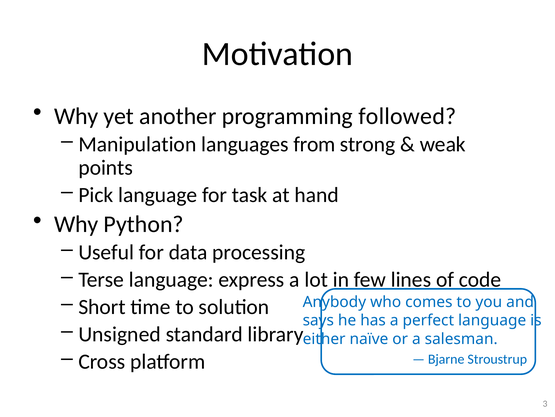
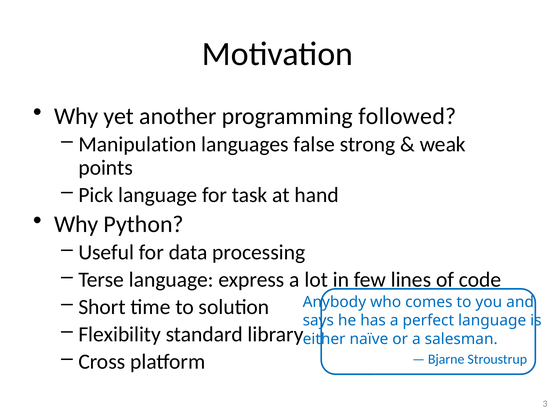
from: from -> false (314, 144)
Unsigned: Unsigned -> Flexibility (120, 334)
